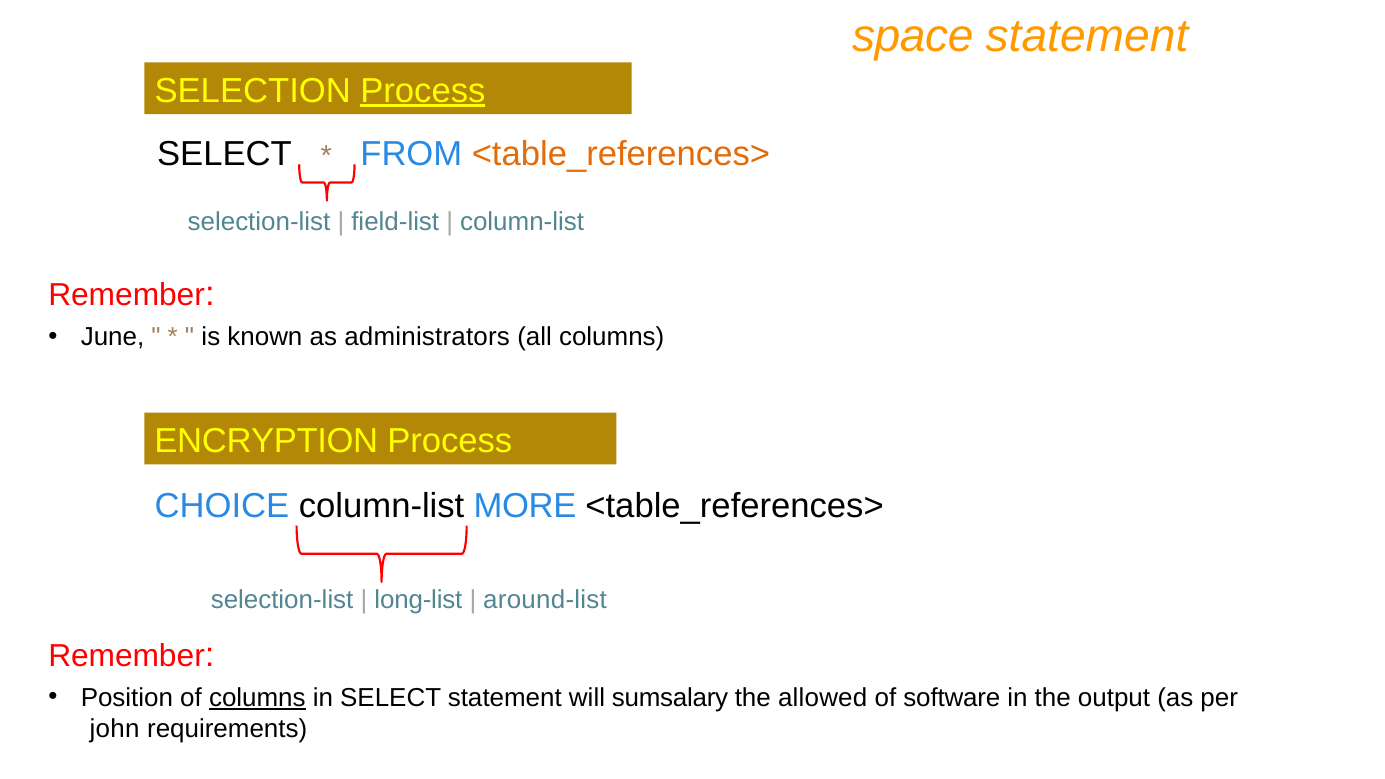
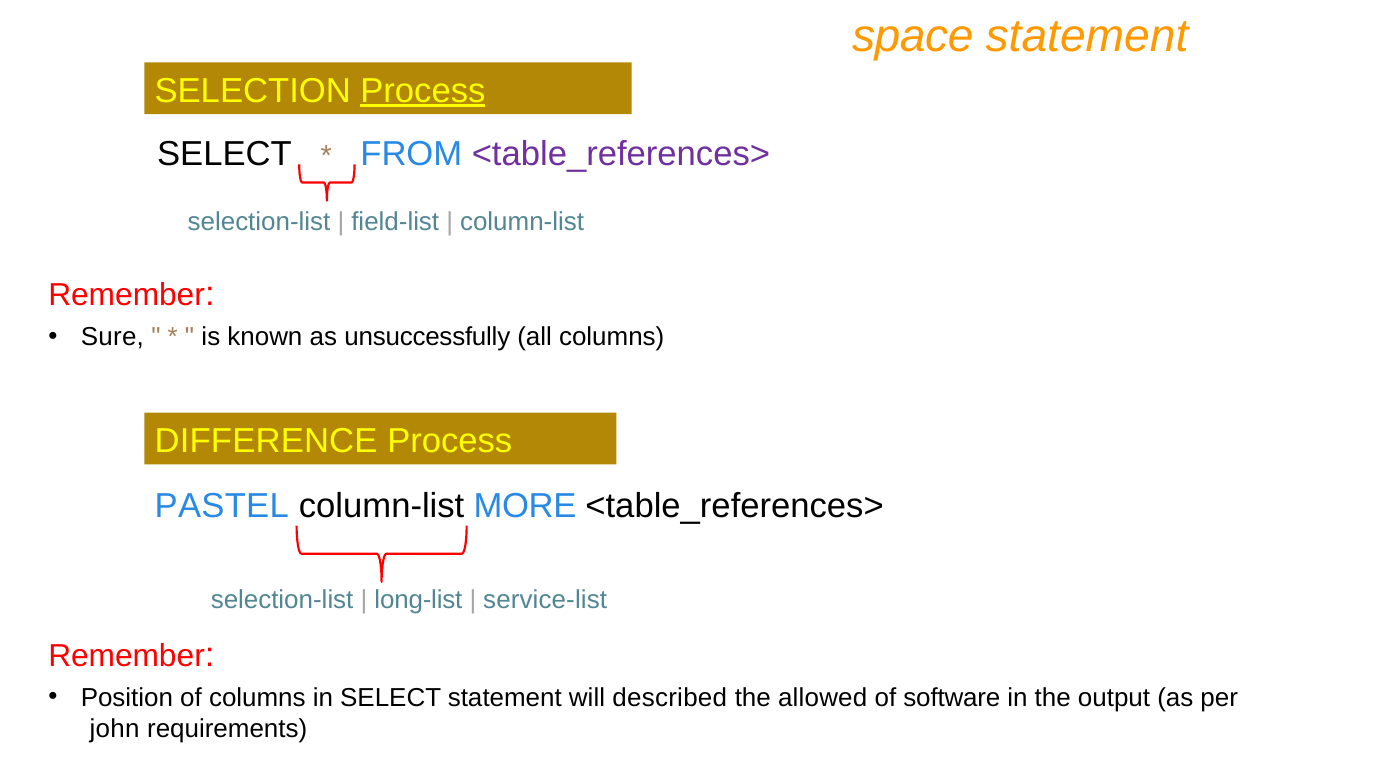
<table_references> colour: orange -> purple (621, 155)
June: June -> Sure (112, 337)
administrators: administrators -> unsuccessfully (427, 337)
ENCRYPTION: ENCRYPTION -> DIFFERENCE (266, 441)
CHOICE: CHOICE -> PASTEL (222, 506)
around-list: around-list -> service-list (545, 600)
columns underline: present -> none (257, 698)
sumsalary: sumsalary -> described (670, 698)
